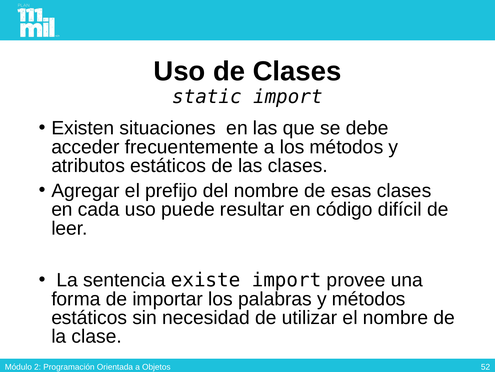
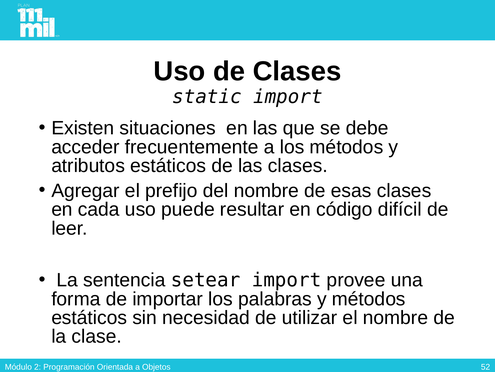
existe: existe -> setear (206, 280)
